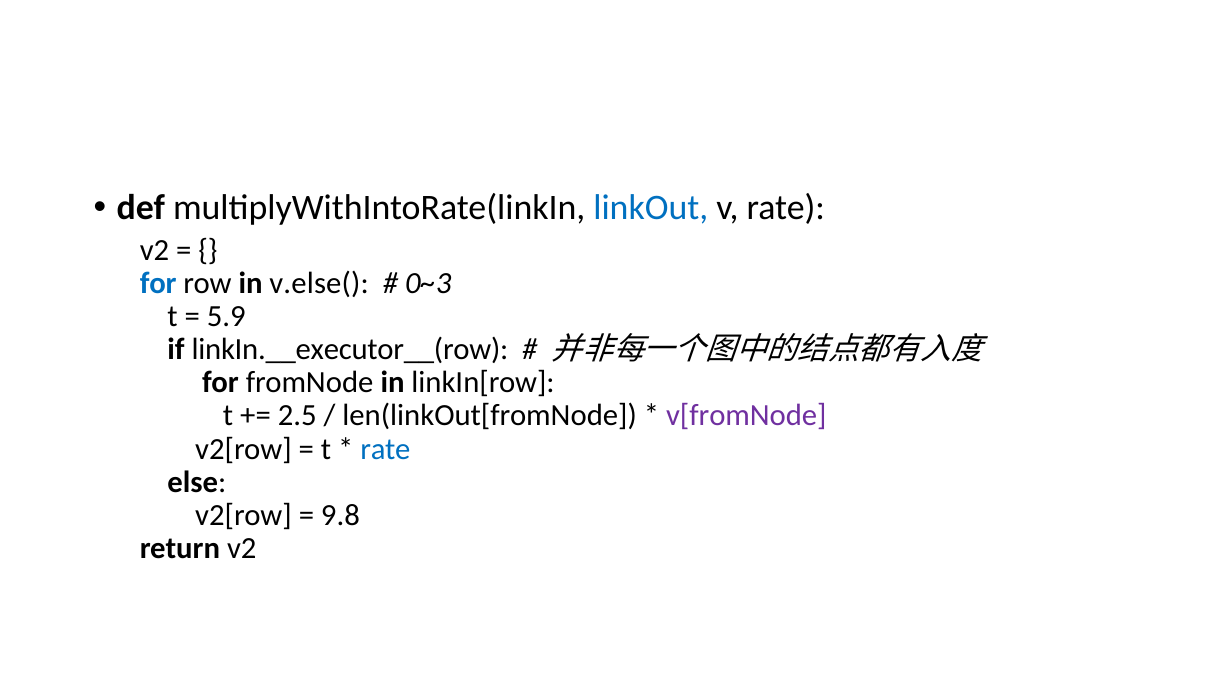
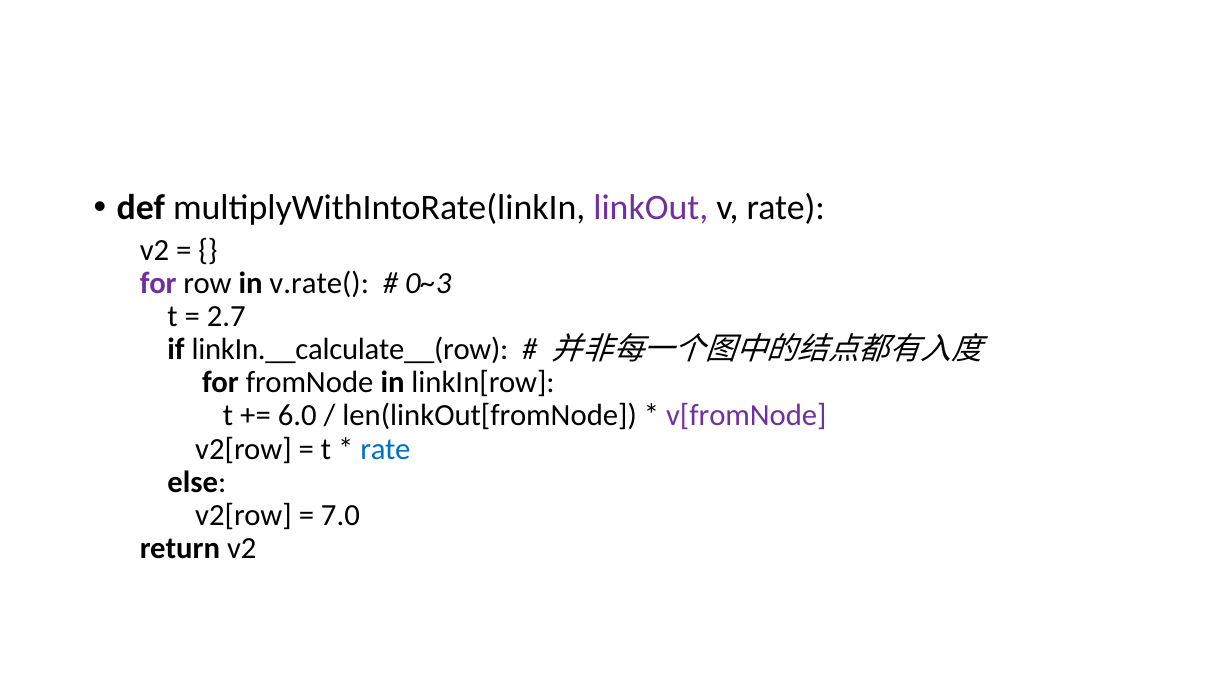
linkOut colour: blue -> purple (651, 208)
for colour: blue -> purple (158, 283)
v.else(: v.else( -> v.rate( (319, 283)
5.9: 5.9 -> 2.7 (226, 316)
linkIn.__executor__(row: linkIn.__executor__(row -> linkIn.__calculate__(row (350, 350)
2.5: 2.5 -> 6.0 (297, 416)
9.8: 9.8 -> 7.0 (340, 515)
